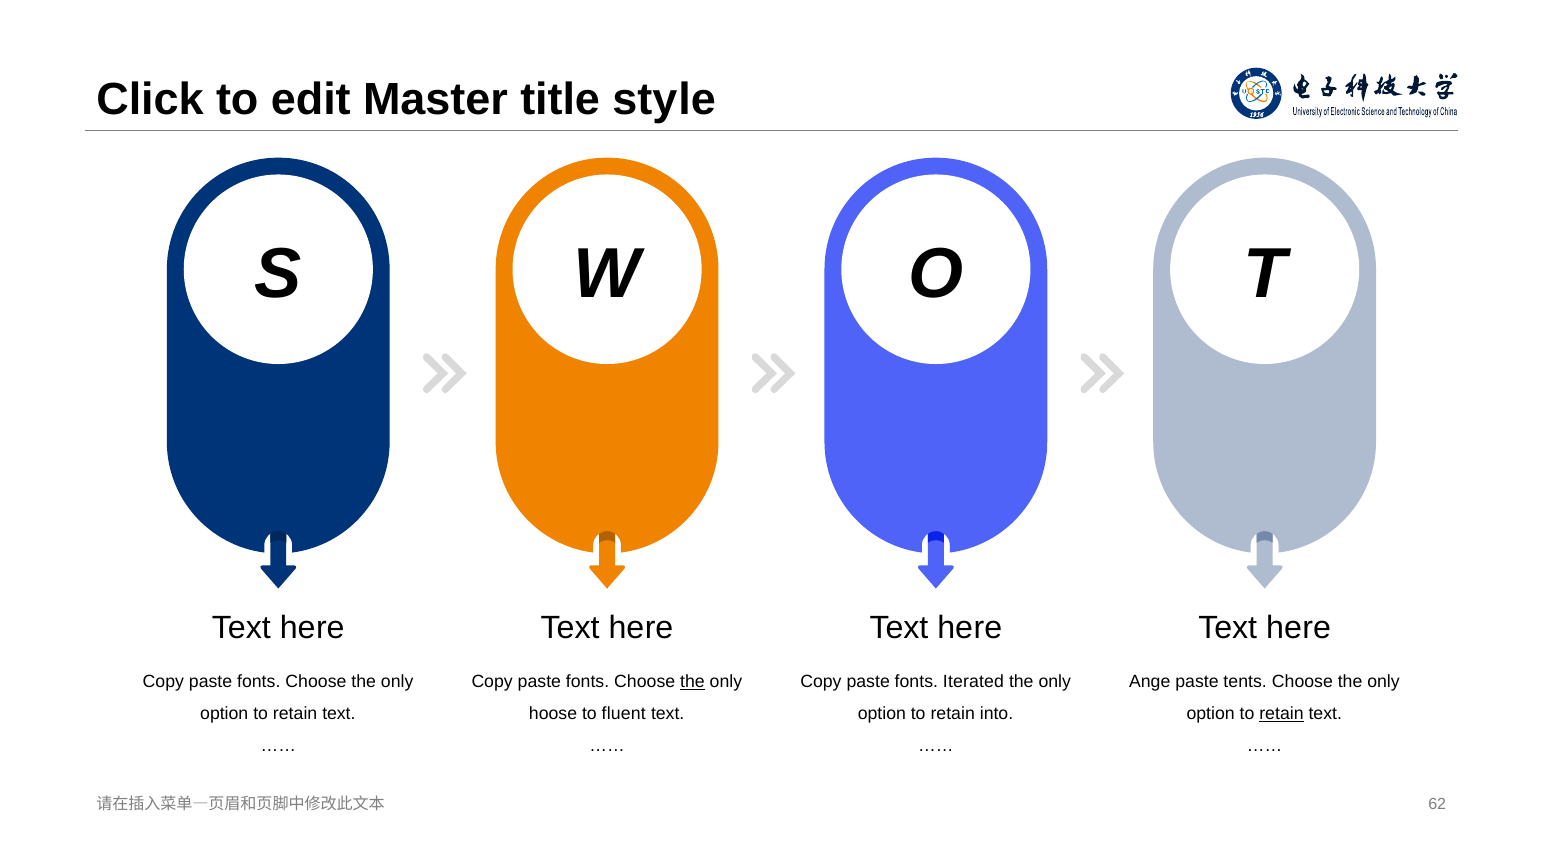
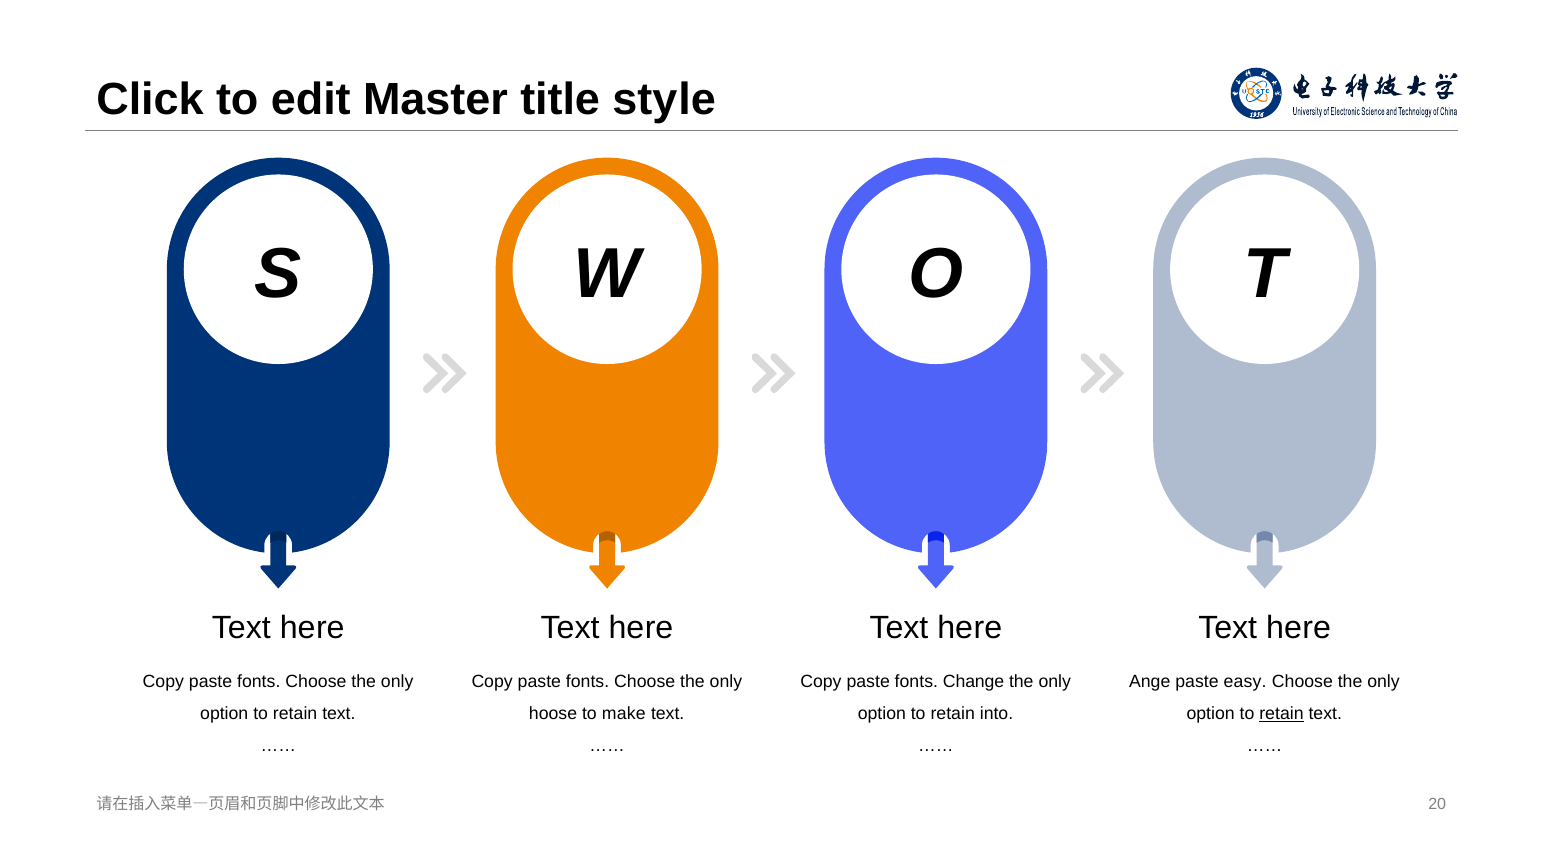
the underline: present -> none (692, 682)
Iterated: Iterated -> Change (974, 682)
tents: tents -> easy (1245, 682)
fluent: fluent -> make (624, 714)
62: 62 -> 20 (1437, 804)
